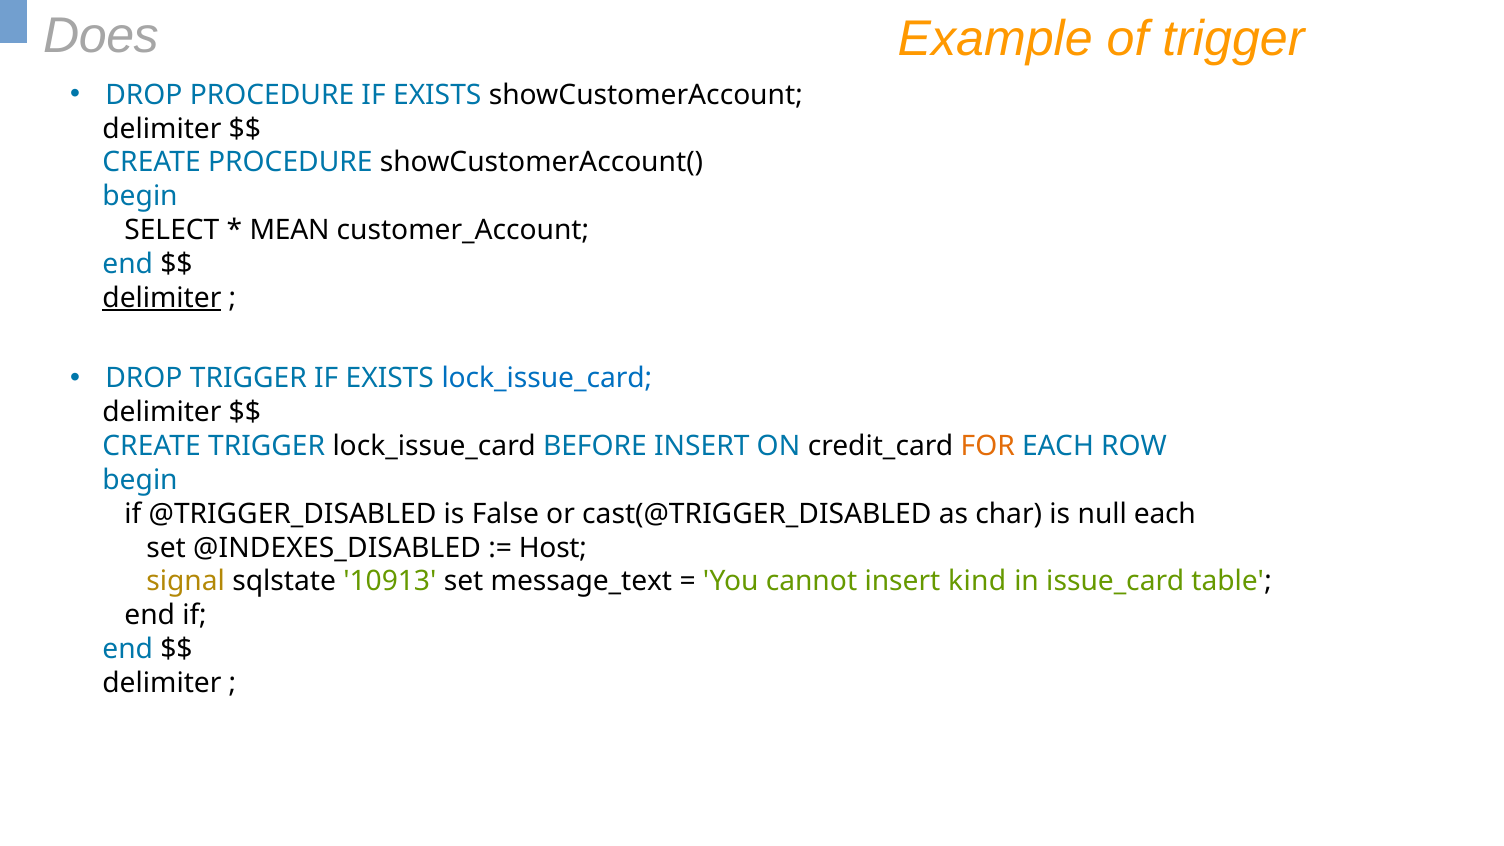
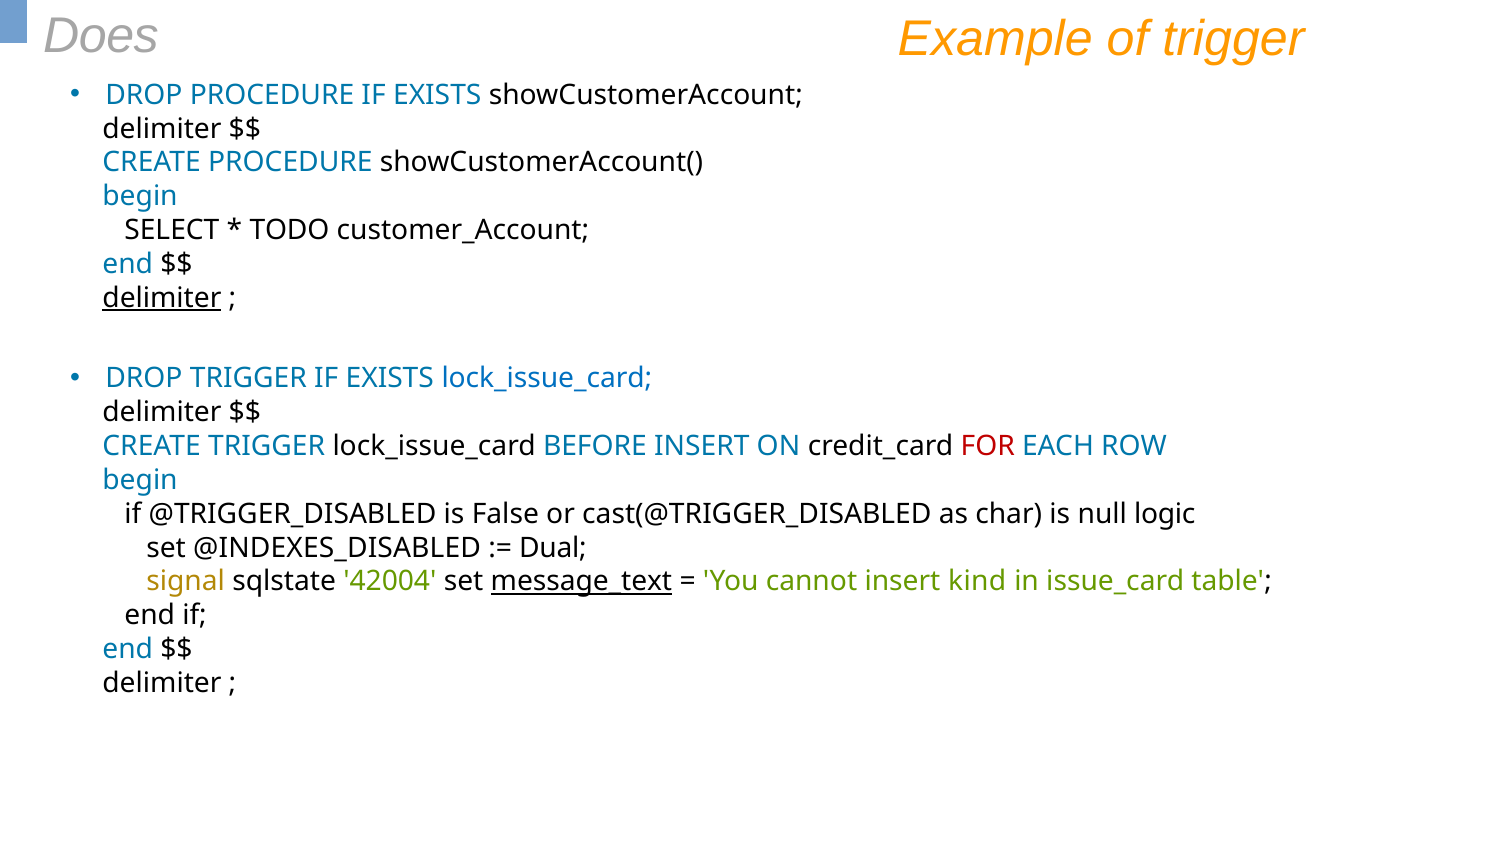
MEAN: MEAN -> TODO (289, 230)
FOR colour: orange -> red (988, 446)
null each: each -> logic (1165, 514)
Host: Host -> Dual (553, 548)
10913: 10913 -> 42004 (390, 582)
message_text underline: none -> present (581, 582)
